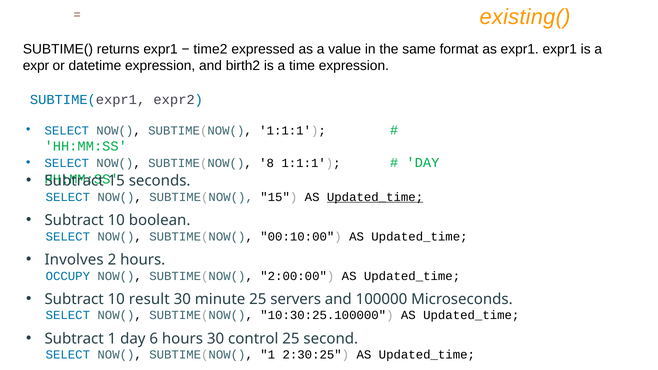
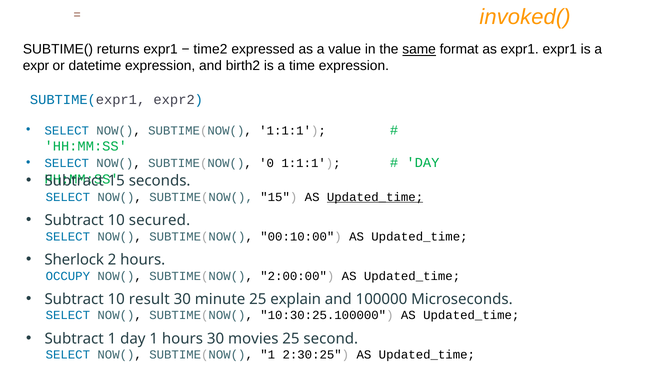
existing(: existing( -> invoked( (525, 17)
same underline: none -> present (419, 49)
8: 8 -> 0 (267, 163)
boolean: boolean -> secured (160, 220)
Involves: Involves -> Sherlock (74, 260)
servers: servers -> explain (296, 299)
day 6: 6 -> 1 (154, 339)
control: control -> movies (253, 339)
